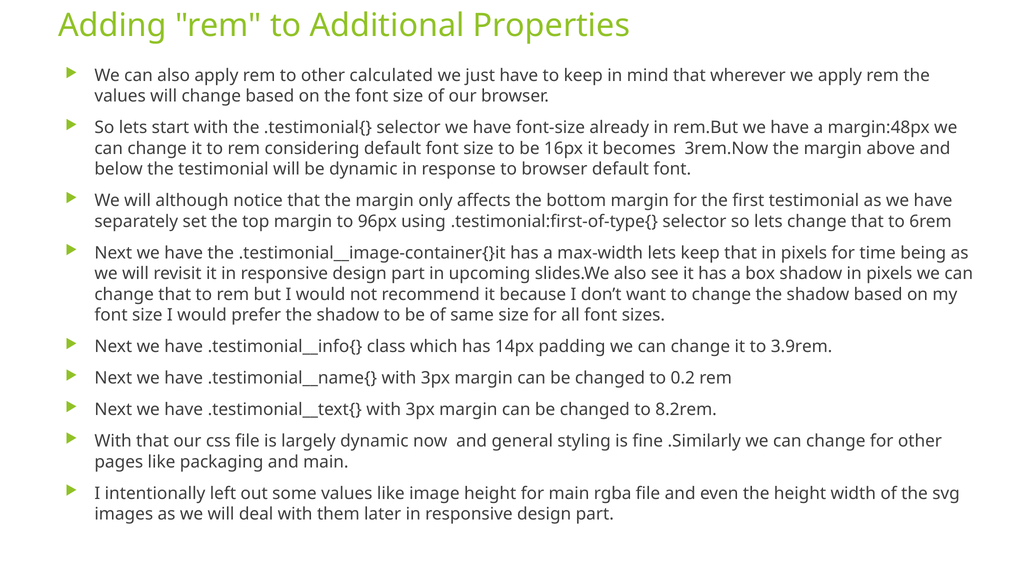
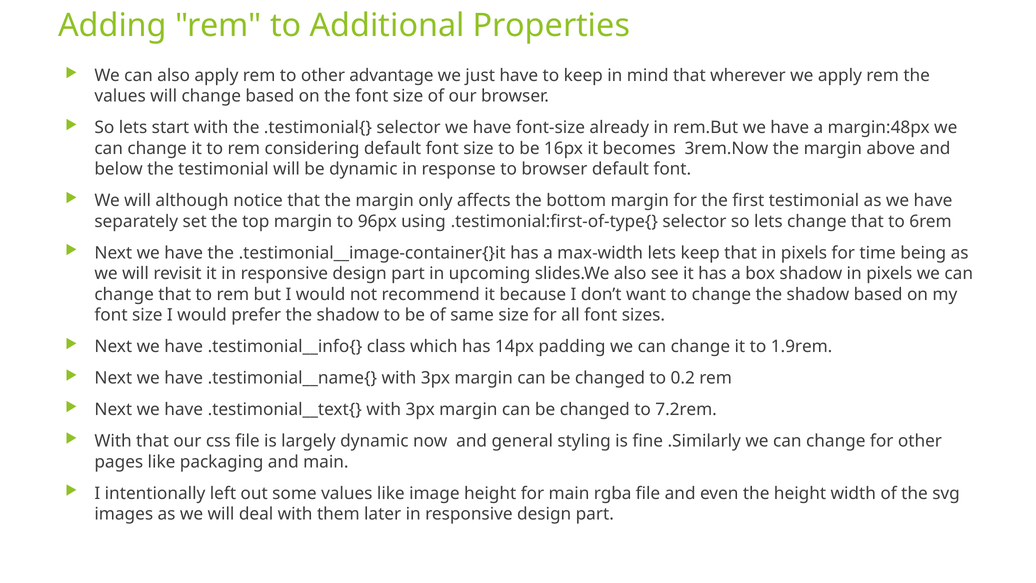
calculated: calculated -> advantage (391, 75)
3.9rem: 3.9rem -> 1.9rem (802, 346)
8.2rem: 8.2rem -> 7.2rem (686, 410)
